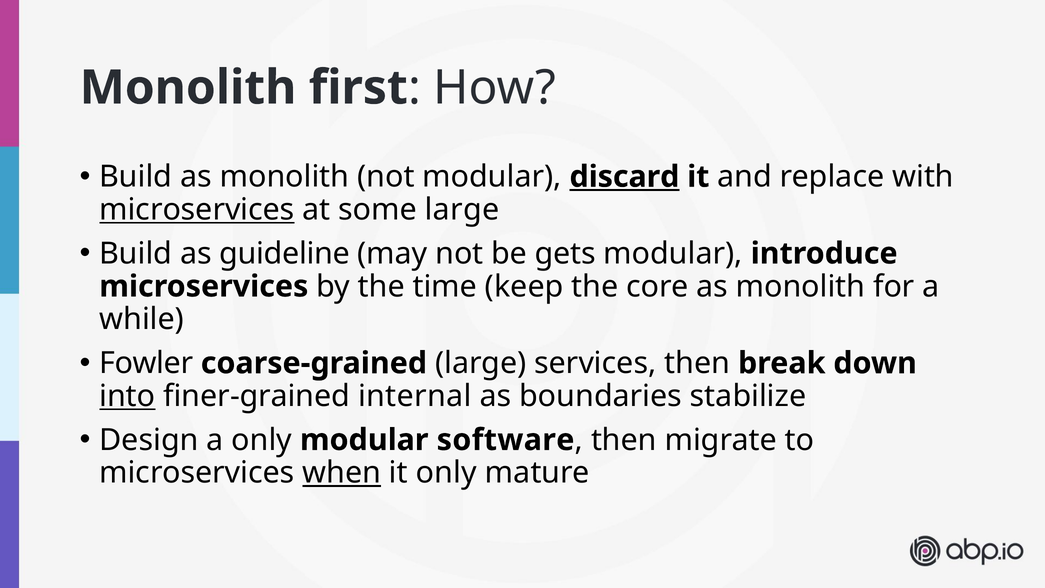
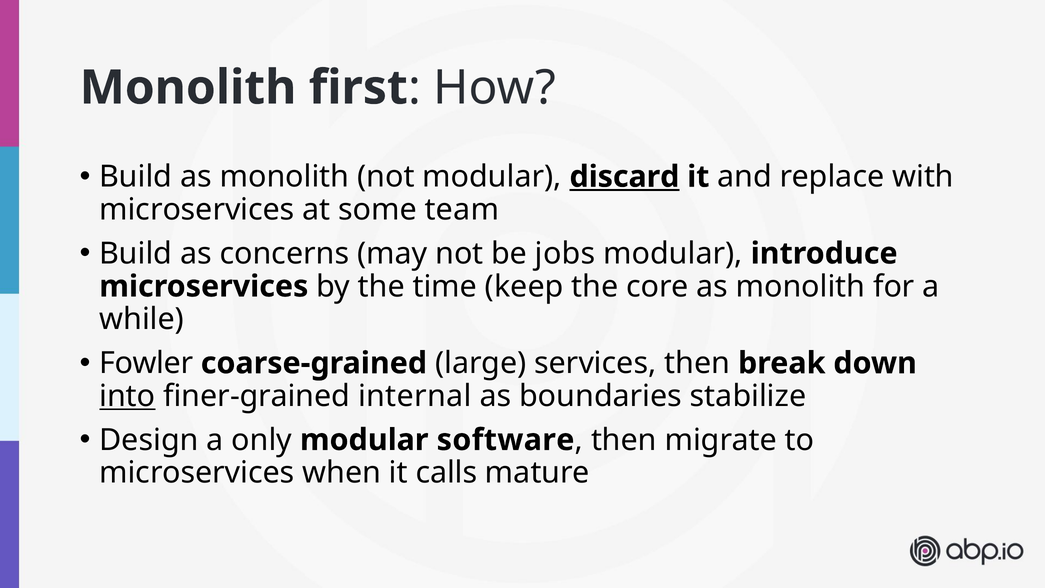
microservices underline: present -> none (197, 210)
some large: large -> team (462, 210)
guideline: guideline -> concerns (284, 253)
gets: gets -> jobs (565, 253)
when underline: present -> none (342, 473)
it only: only -> calls (446, 473)
